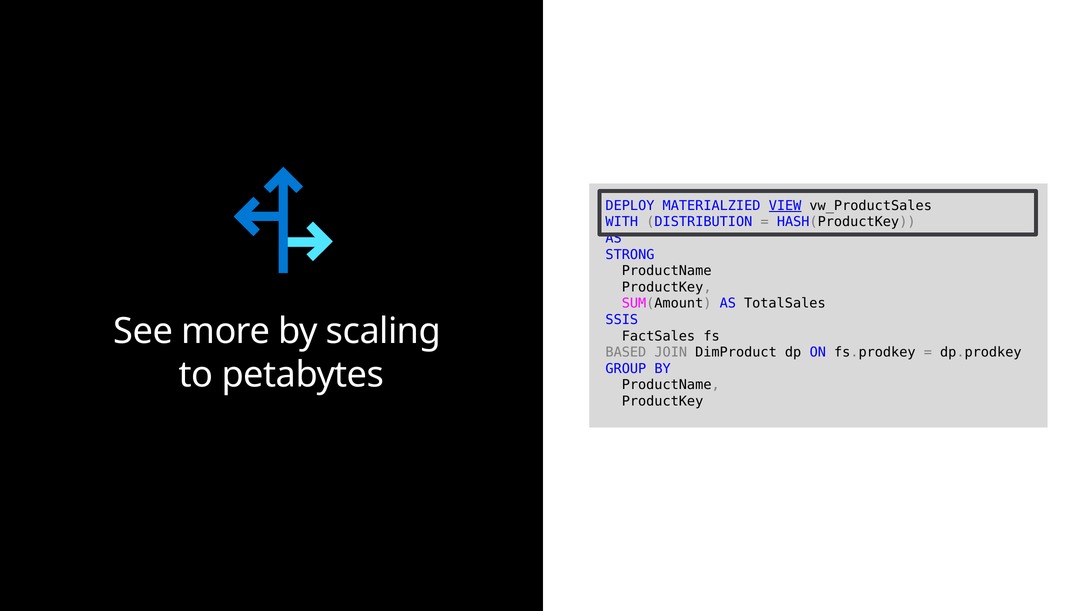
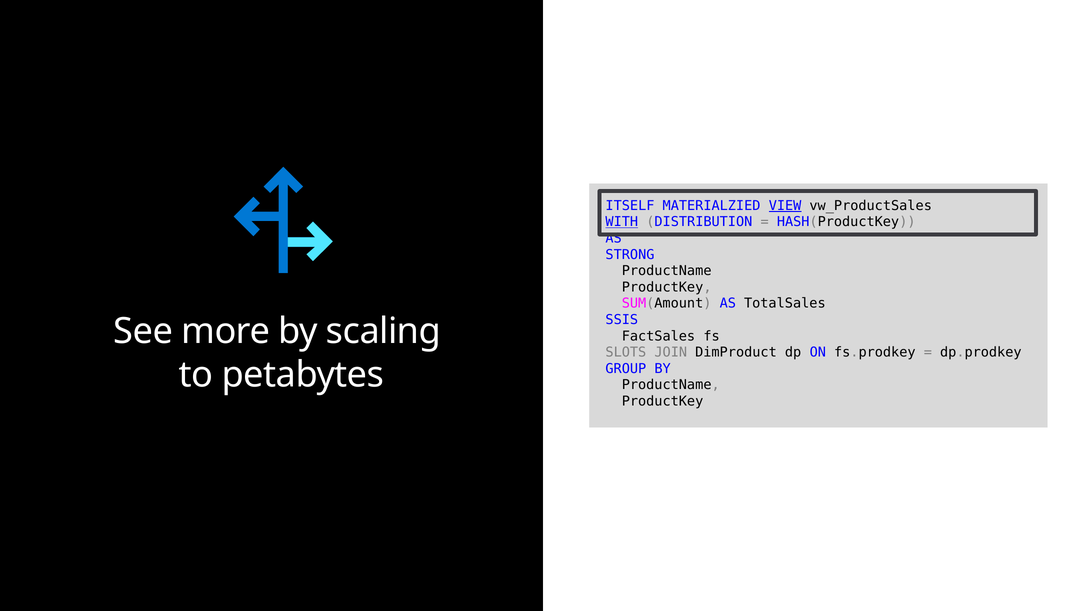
DEPLOY: DEPLOY -> ITSELF (630, 206)
WITH underline: none -> present (622, 222)
BASED: BASED -> SLOTS (626, 352)
